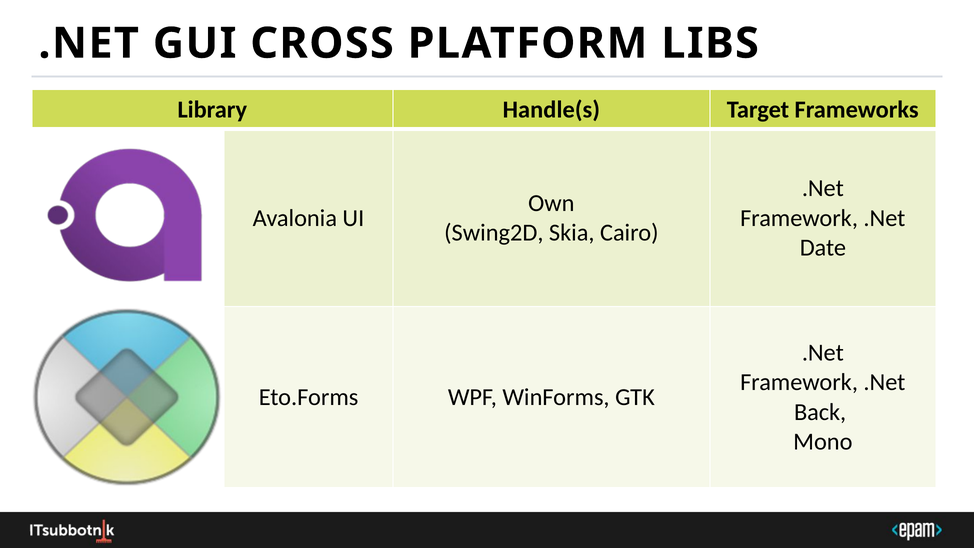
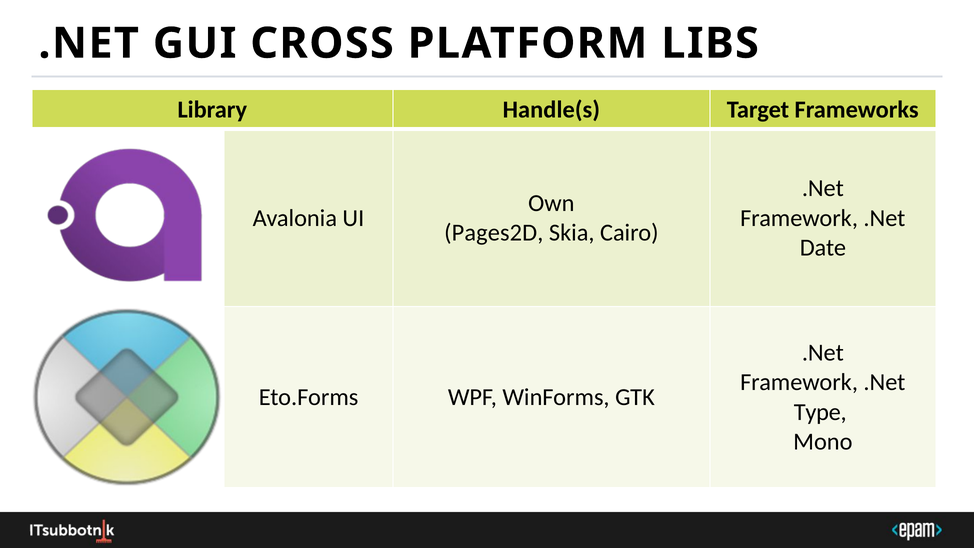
Swing2D: Swing2D -> Pages2D (494, 233)
Back: Back -> Type (820, 412)
